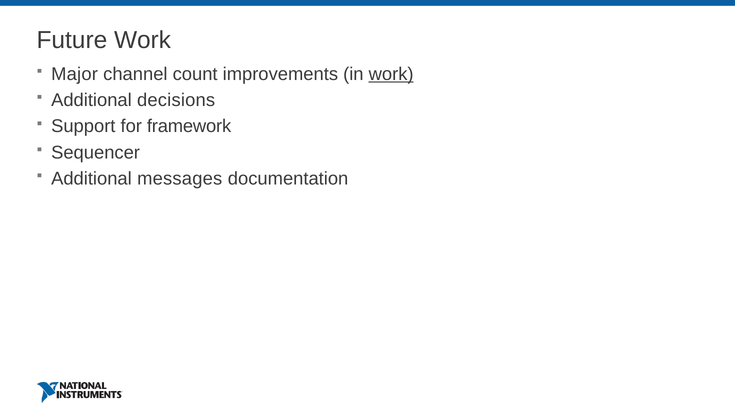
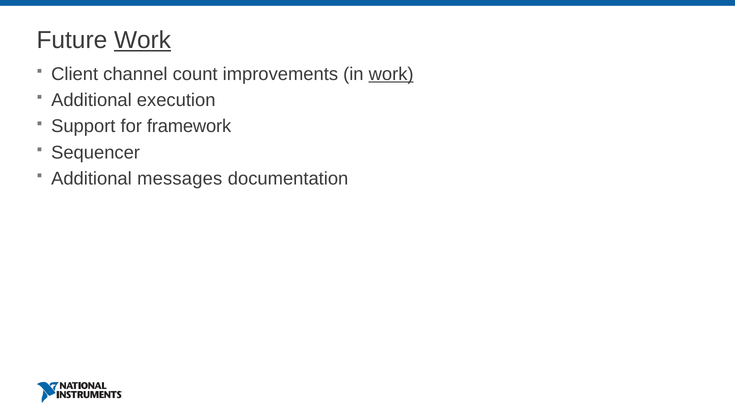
Work underline: none -> present (142, 40)
Major: Major -> Client (75, 74)
decisions: decisions -> execution (176, 100)
